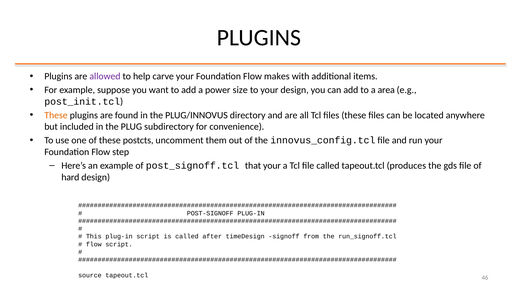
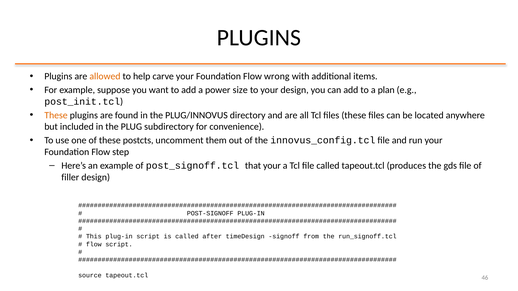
allowed colour: purple -> orange (105, 76)
makes: makes -> wrong (277, 76)
area: area -> plan (386, 90)
hard: hard -> filler (70, 177)
